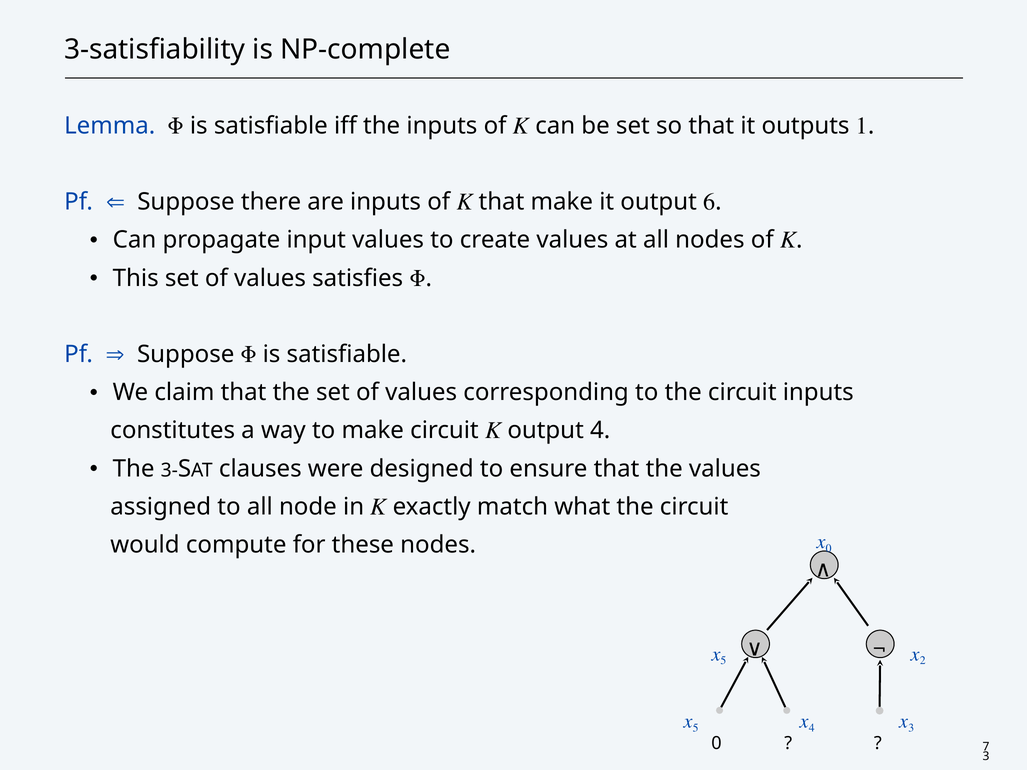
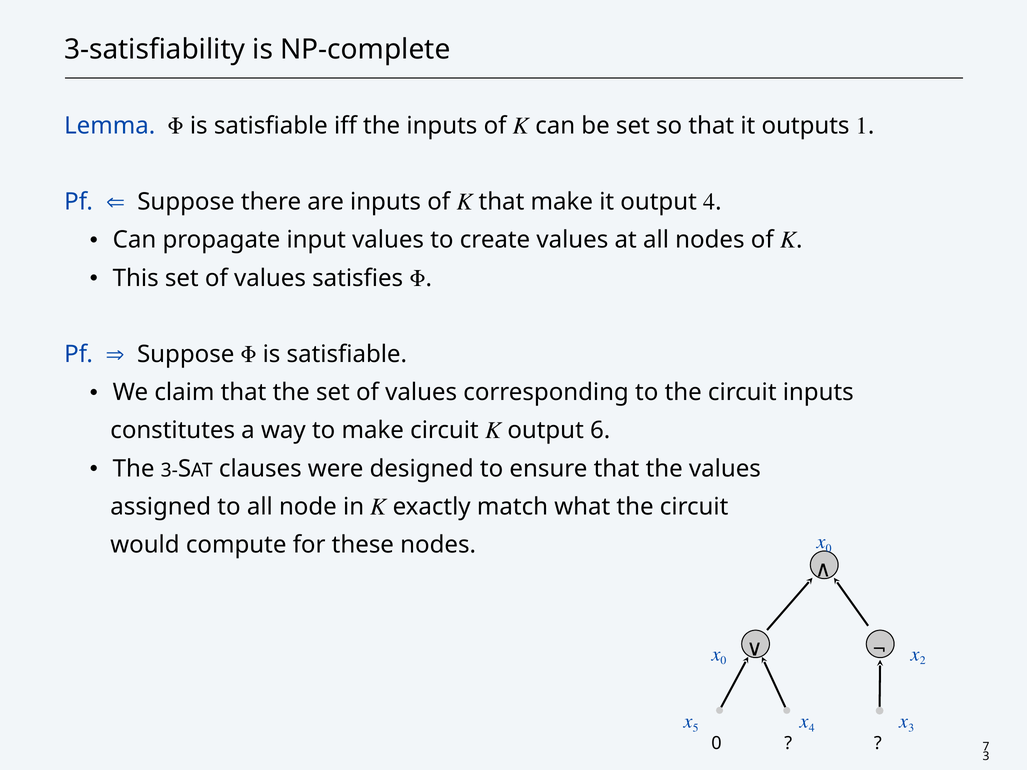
output 6: 6 -> 4 (709, 202)
output 4: 4 -> 6 (600, 431)
5: 5 -> 0 (723, 661)
